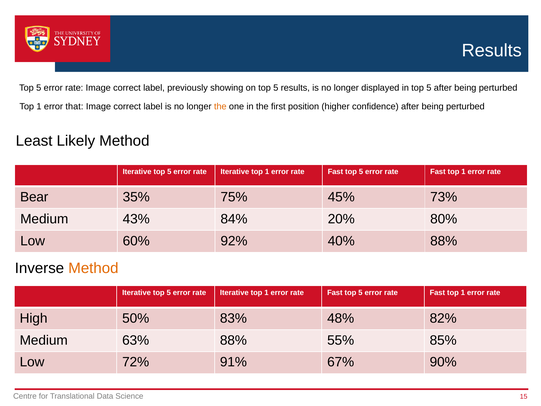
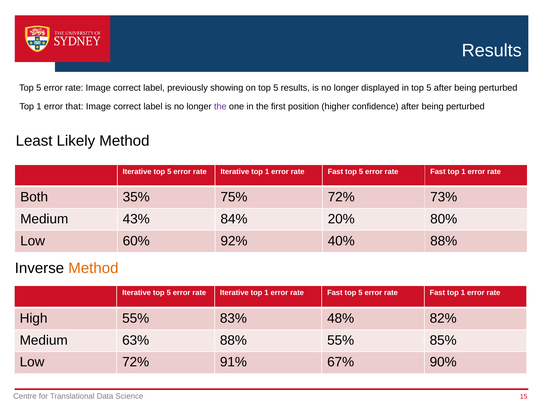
the colour: orange -> purple (220, 106)
Bear: Bear -> Both (34, 197)
75% 45%: 45% -> 72% (341, 197)
High 50%: 50% -> 55% (136, 318)
